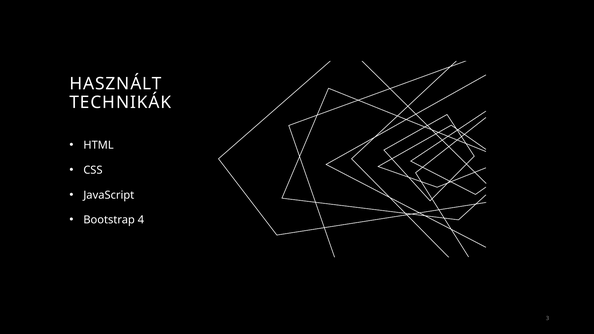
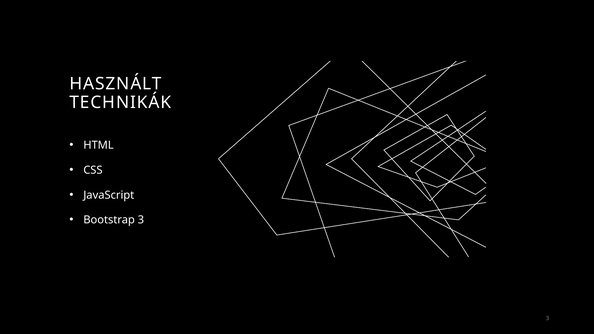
Bootstrap 4: 4 -> 3 (141, 220)
